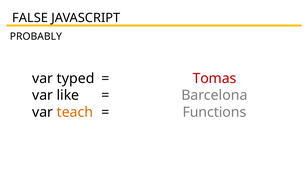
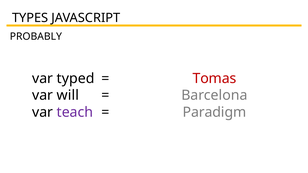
FALSE: FALSE -> TYPES (30, 18)
like: like -> will (68, 95)
teach colour: orange -> purple (75, 112)
Functions: Functions -> Paradigm (214, 112)
